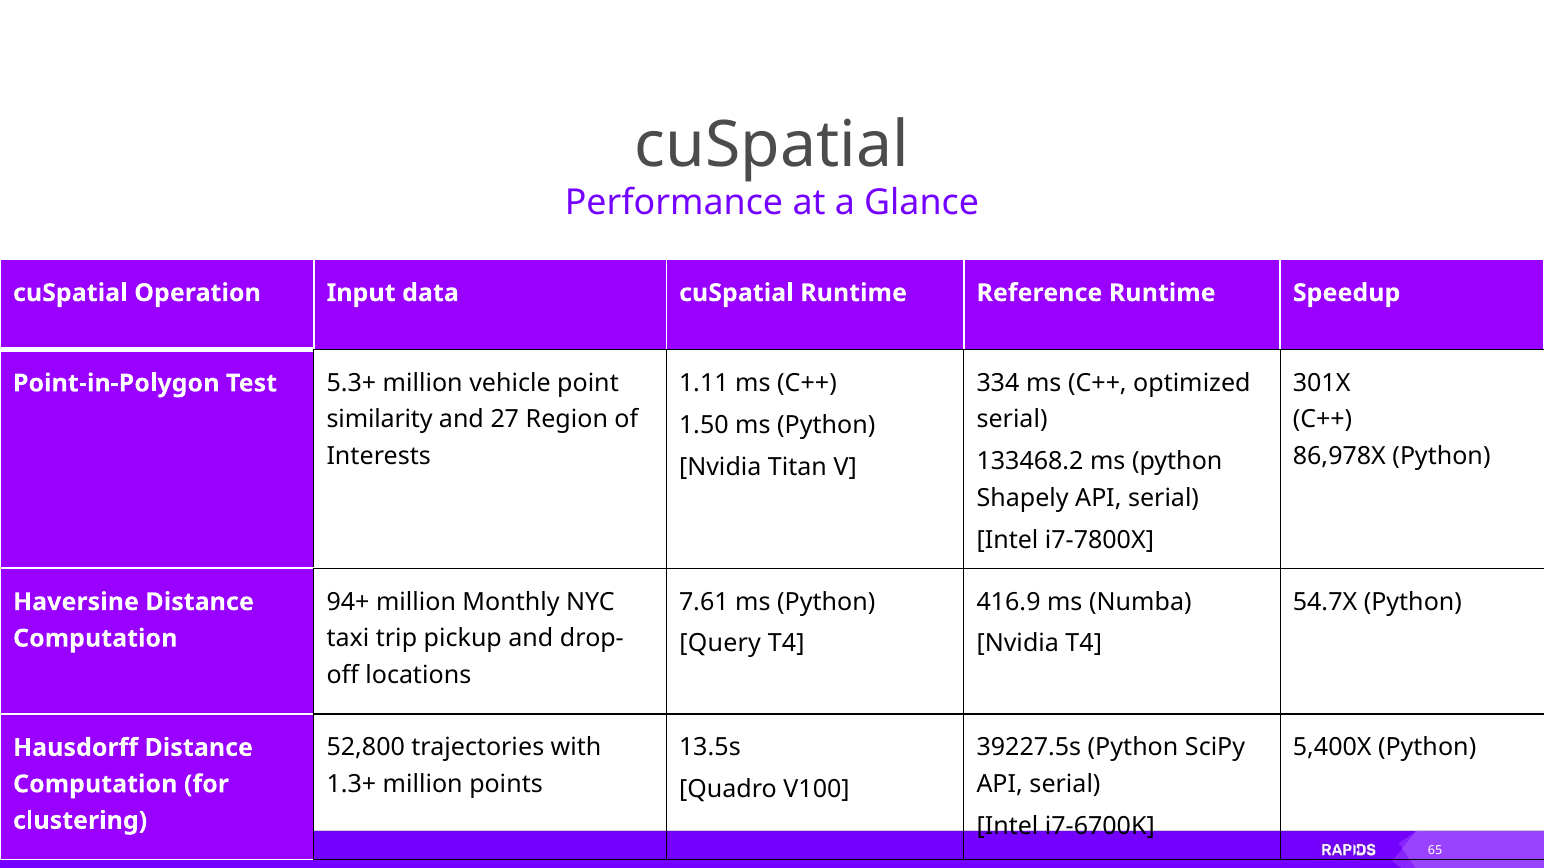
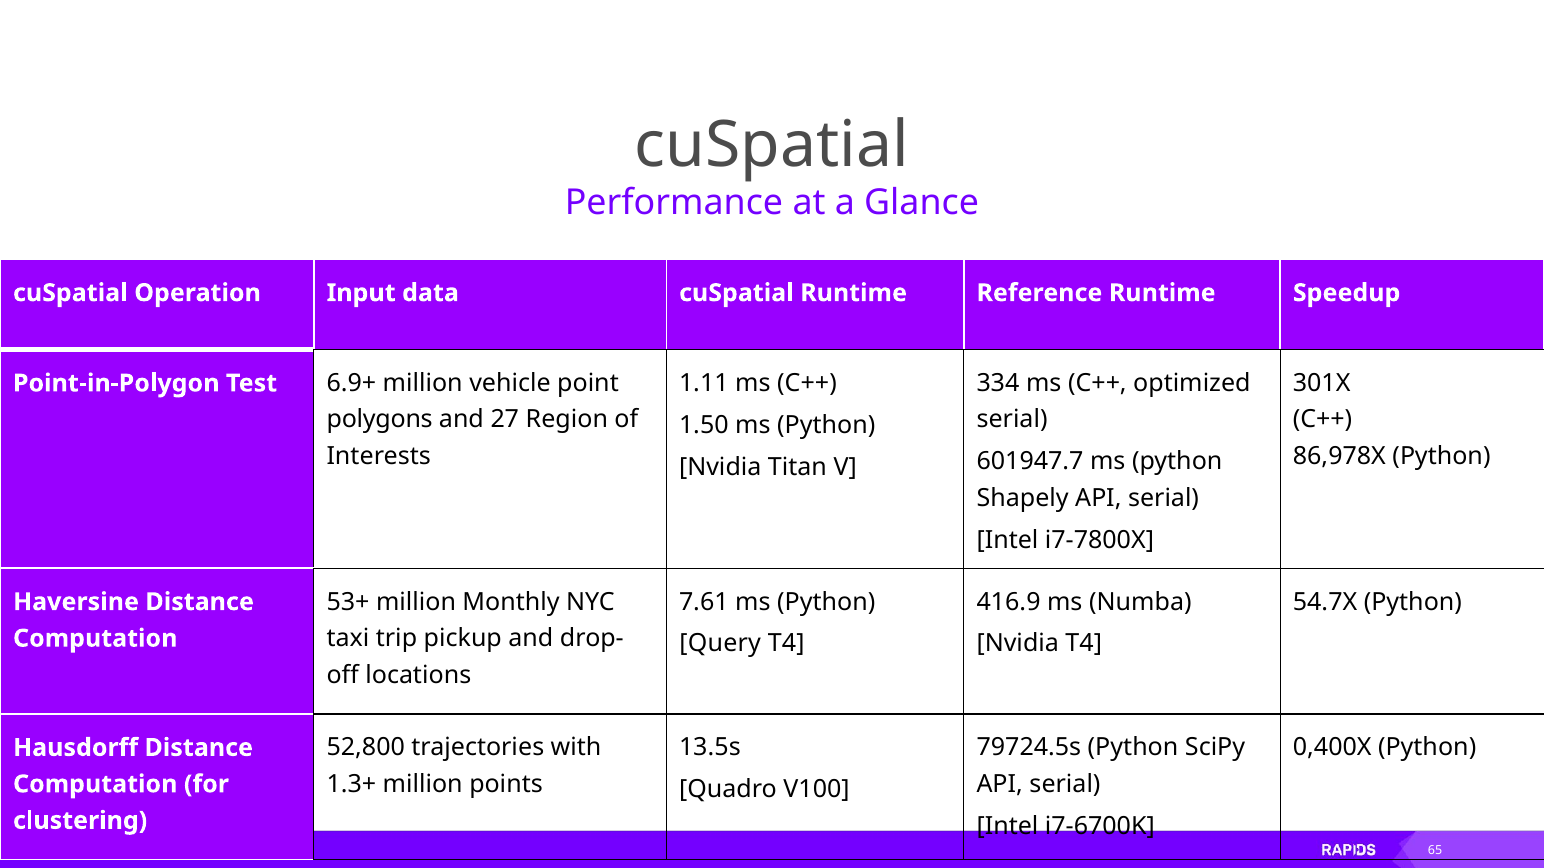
5.3+: 5.3+ -> 6.9+ (351, 383)
similarity: similarity -> polygons (380, 420)
133468.2: 133468.2 -> 601947.7 (1030, 462)
94+: 94+ -> 53+ (348, 602)
39227.5s: 39227.5s -> 79724.5s (1029, 748)
5,400X: 5,400X -> 0,400X (1332, 748)
